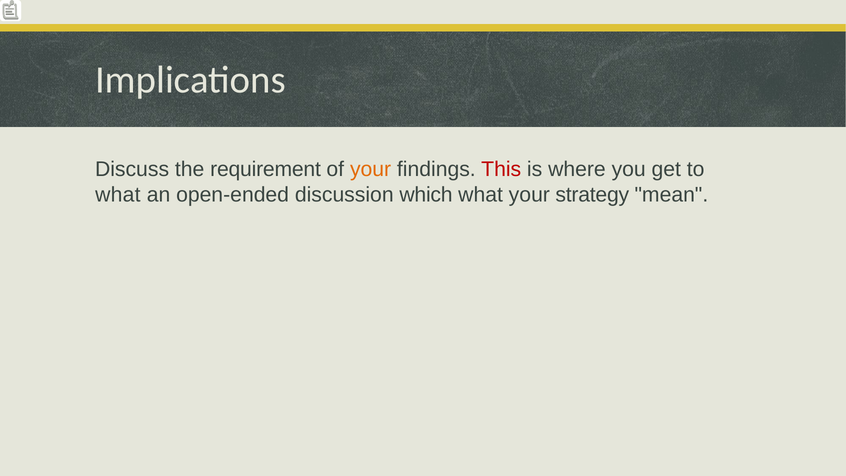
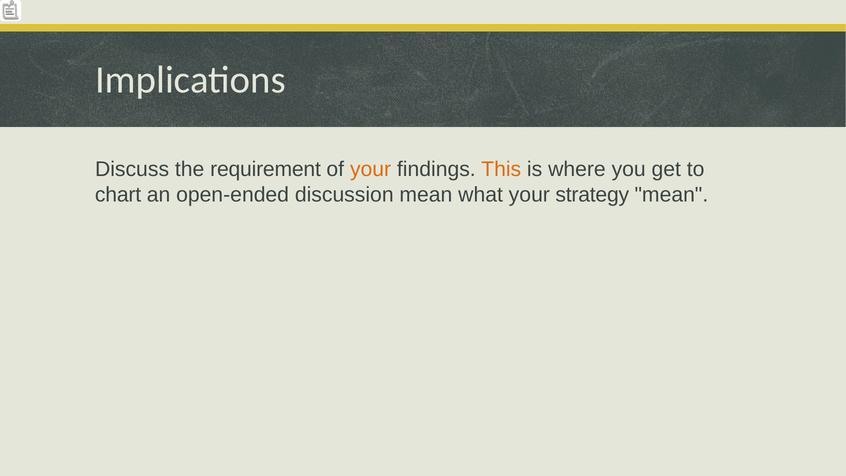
This colour: red -> orange (501, 169)
what: what -> chart (118, 195)
discussion which: which -> mean (426, 195)
